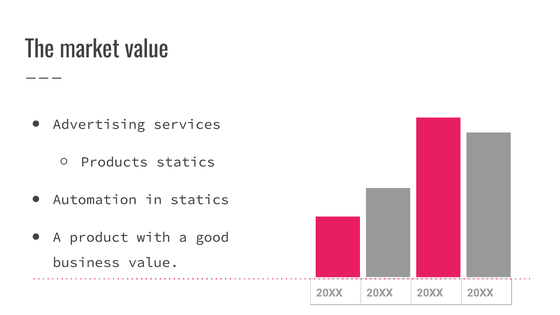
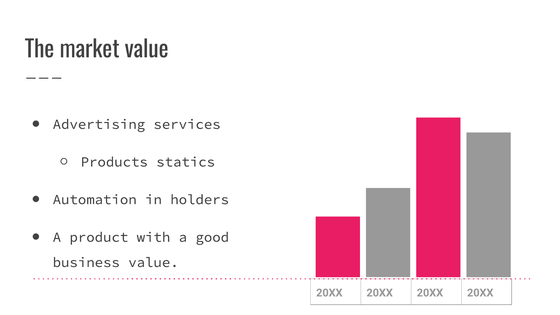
in statics: statics -> holders (200, 200)
